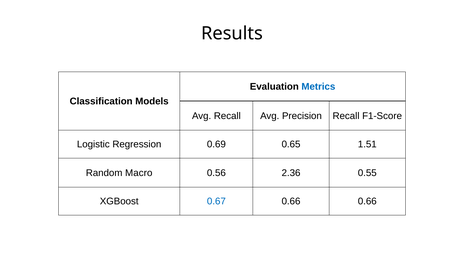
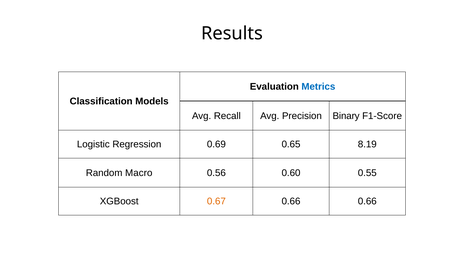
Precision Recall: Recall -> Binary (346, 116)
1.51: 1.51 -> 8.19 (367, 144)
2.36: 2.36 -> 0.60 (291, 173)
0.67 colour: blue -> orange (216, 201)
